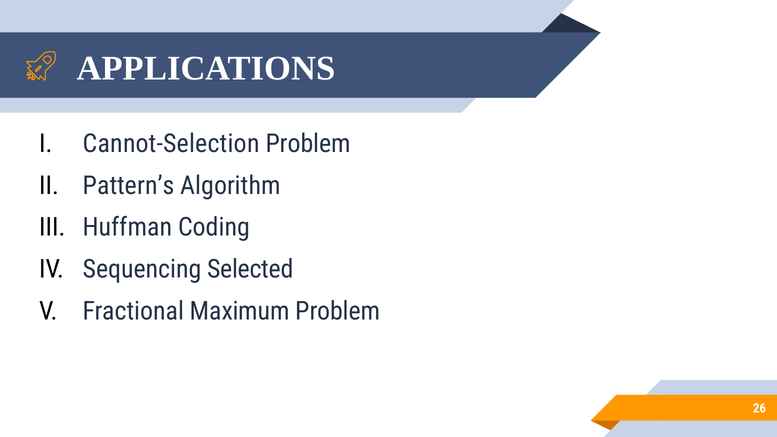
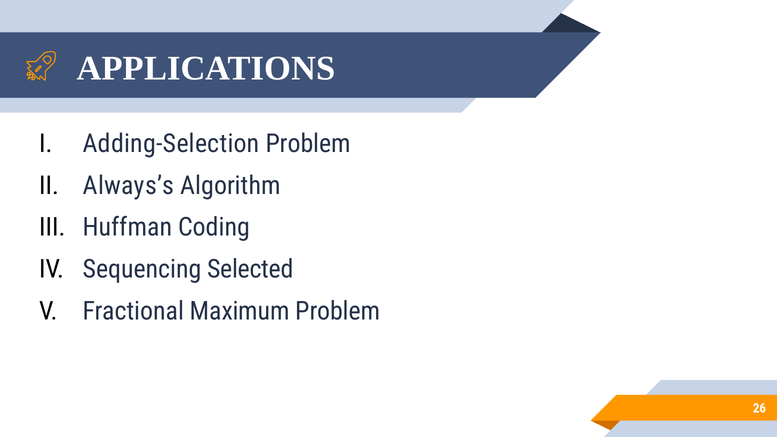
Cannot-Selection: Cannot-Selection -> Adding-Selection (171, 144)
Pattern’s: Pattern’s -> Always’s (129, 186)
